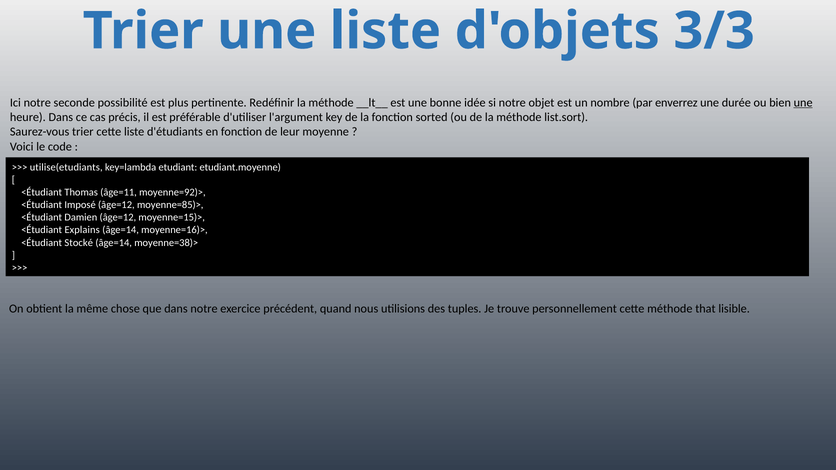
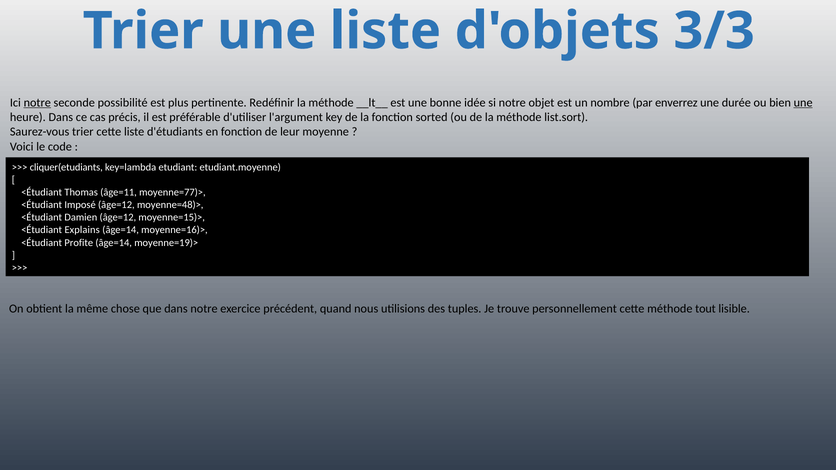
notre underline: none -> present (37, 103)
utilise(etudiants: utilise(etudiants -> cliquer(etudiants (66, 167)
moyenne=92)>: moyenne=92)> -> moyenne=77)> (172, 193)
moyenne=85)>: moyenne=85)> -> moyenne=48)> (170, 205)
Stocké: Stocké -> Profite (79, 243)
moyenne=38)>: moyenne=38)> -> moyenne=19)> (166, 243)
that: that -> tout (705, 309)
